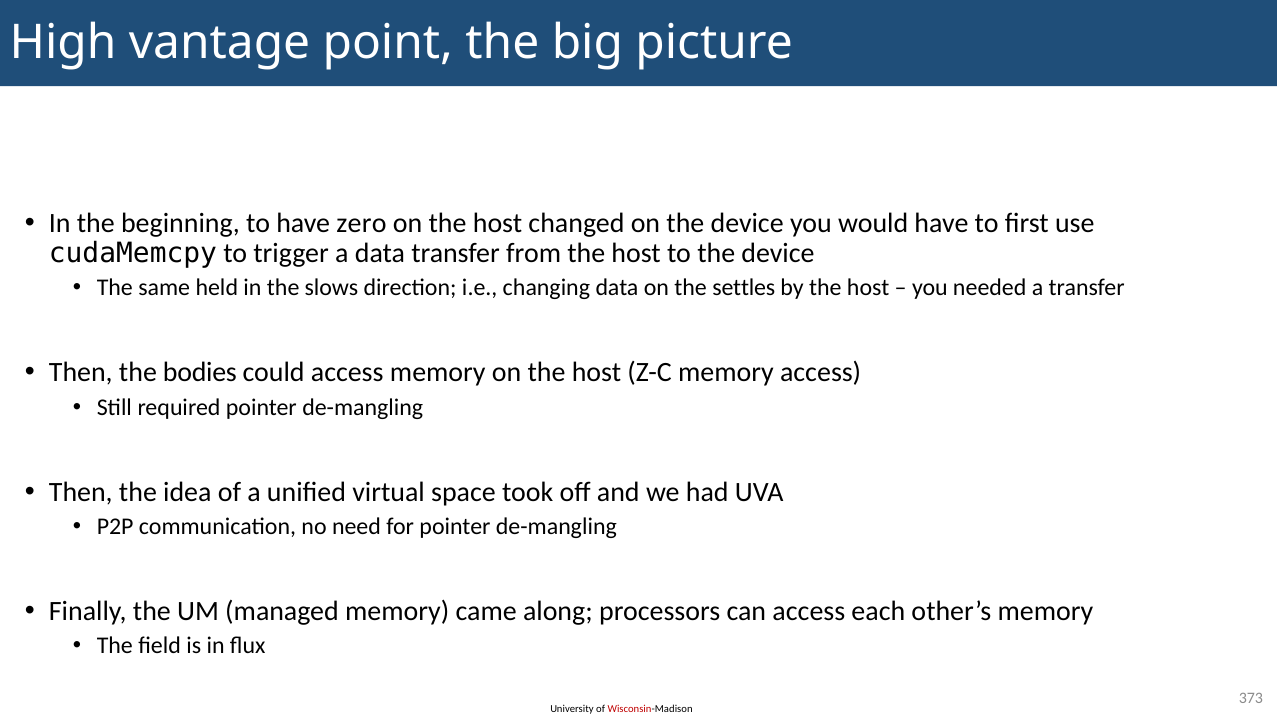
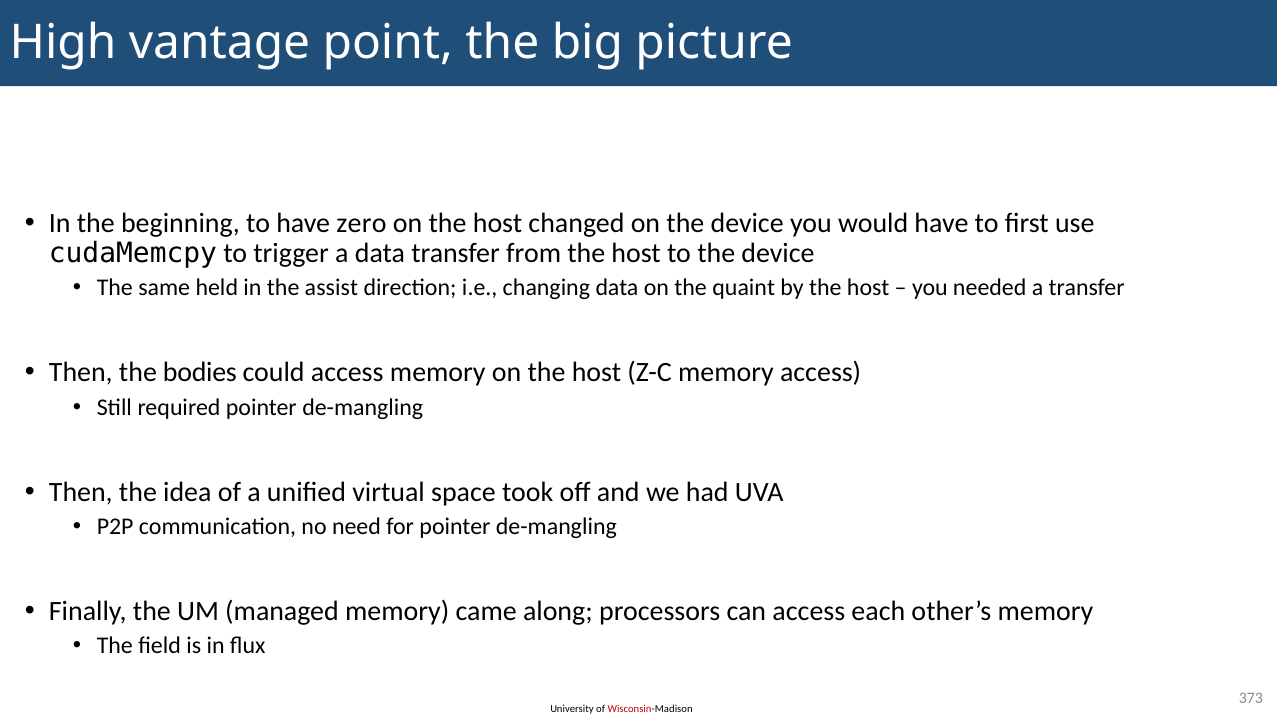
slows: slows -> assist (331, 288)
settles: settles -> quaint (744, 288)
